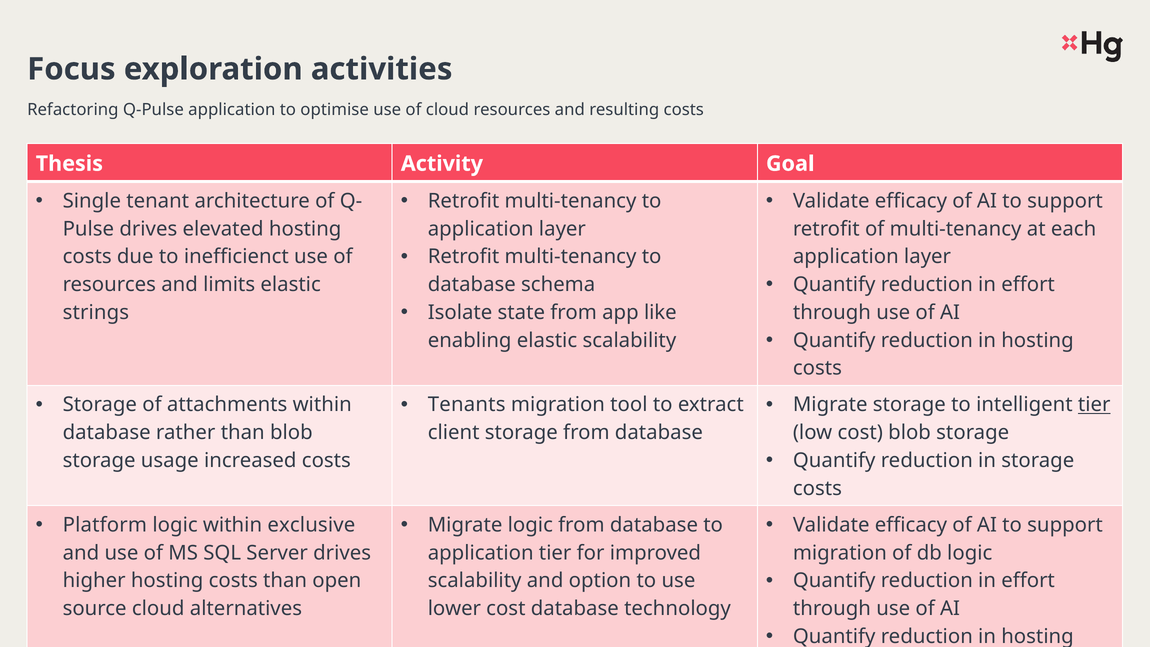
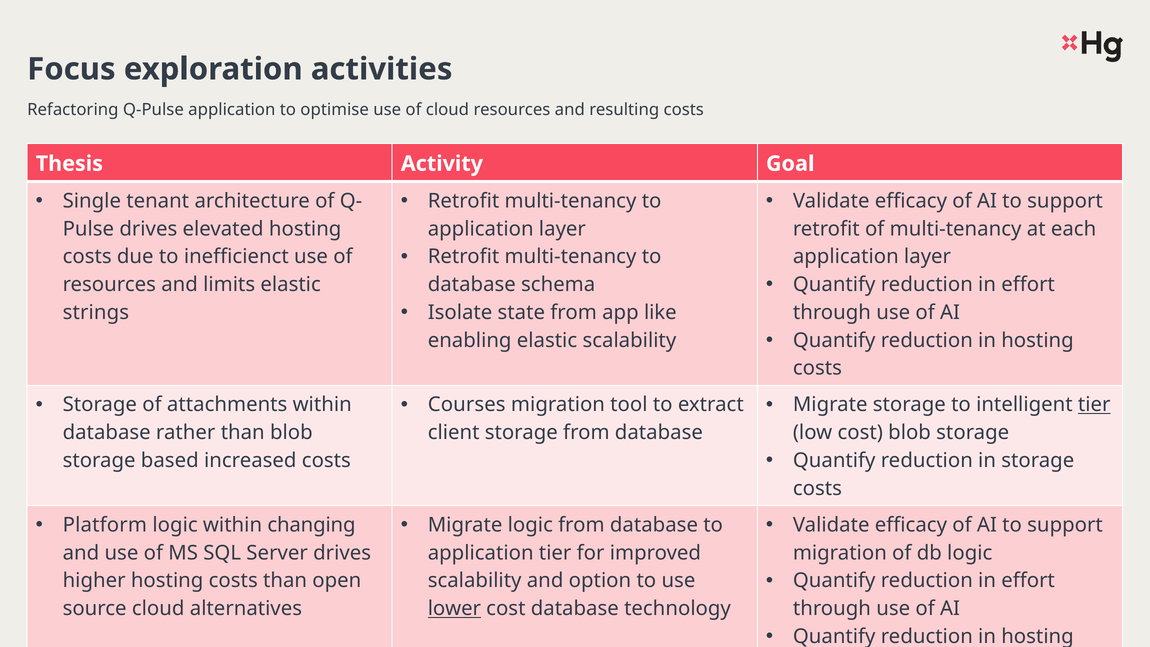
Tenants: Tenants -> Courses (467, 405)
usage: usage -> based (170, 460)
exclusive: exclusive -> changing (311, 525)
lower underline: none -> present (454, 608)
